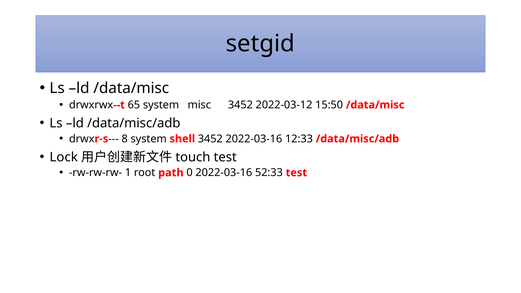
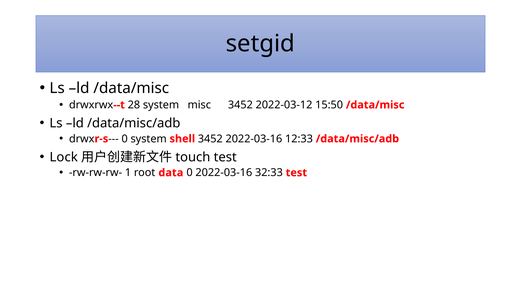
65: 65 -> 28 (134, 105)
8: 8 -> 0 (125, 139)
path: path -> data (171, 173)
52:33: 52:33 -> 32:33 (269, 173)
